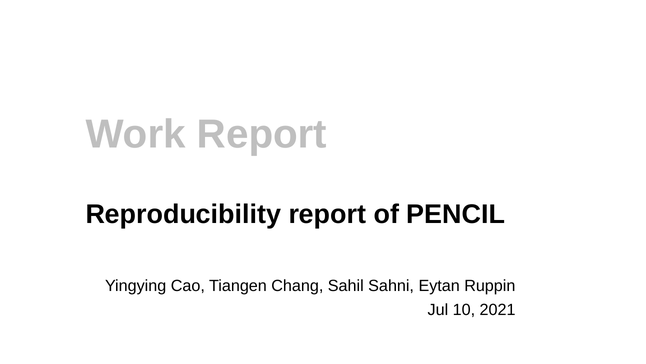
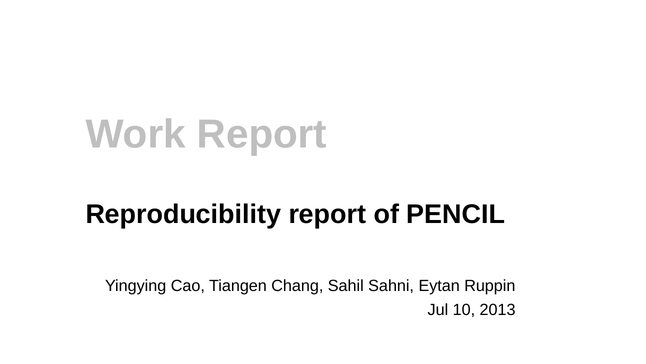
2021: 2021 -> 2013 (498, 309)
